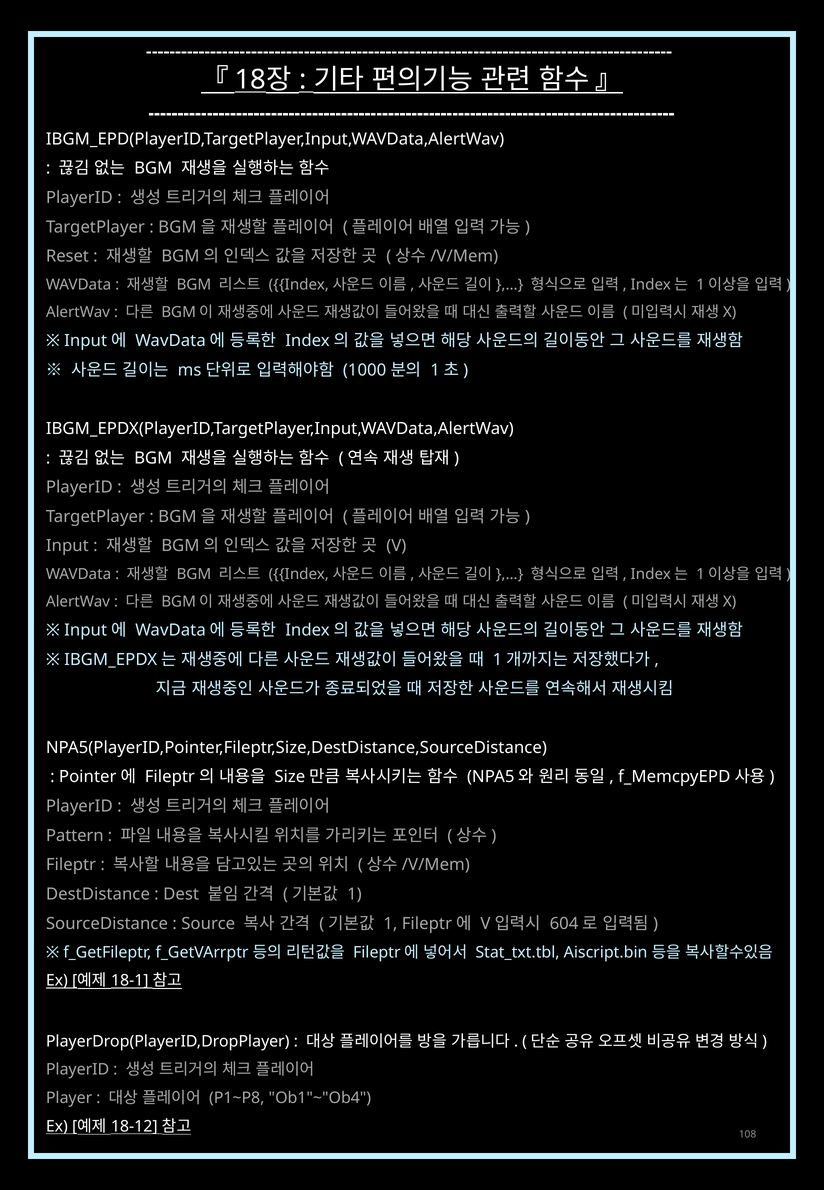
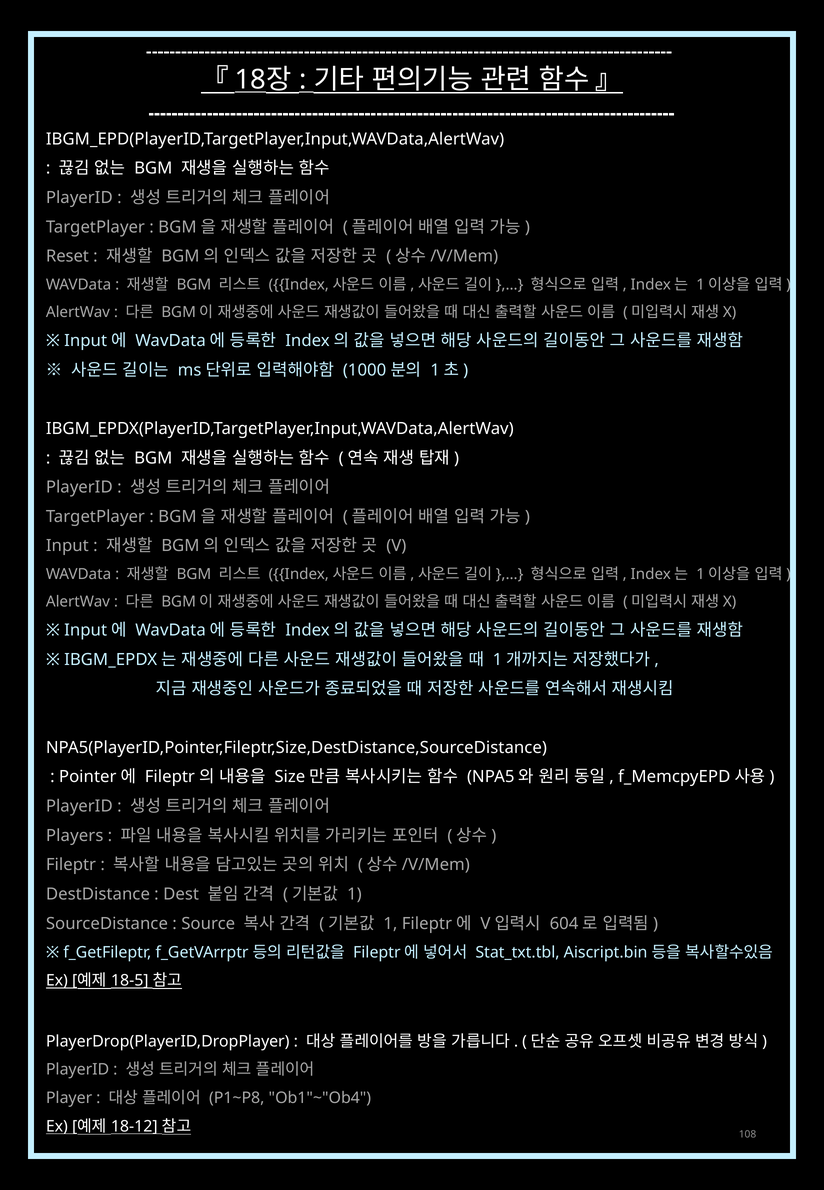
Pattern: Pattern -> Players (75, 836)
18-1: 18-1 -> 18-5 (130, 981)
